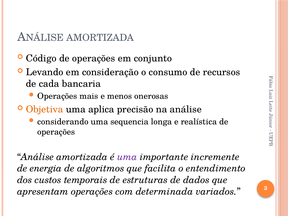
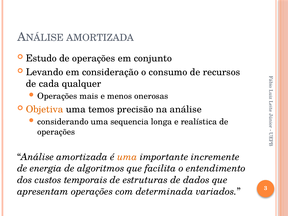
Código: Código -> Estudo (41, 58)
bancaria: bancaria -> qualquer (81, 84)
aplica: aplica -> temos (101, 109)
uma colour: purple -> orange (127, 157)
